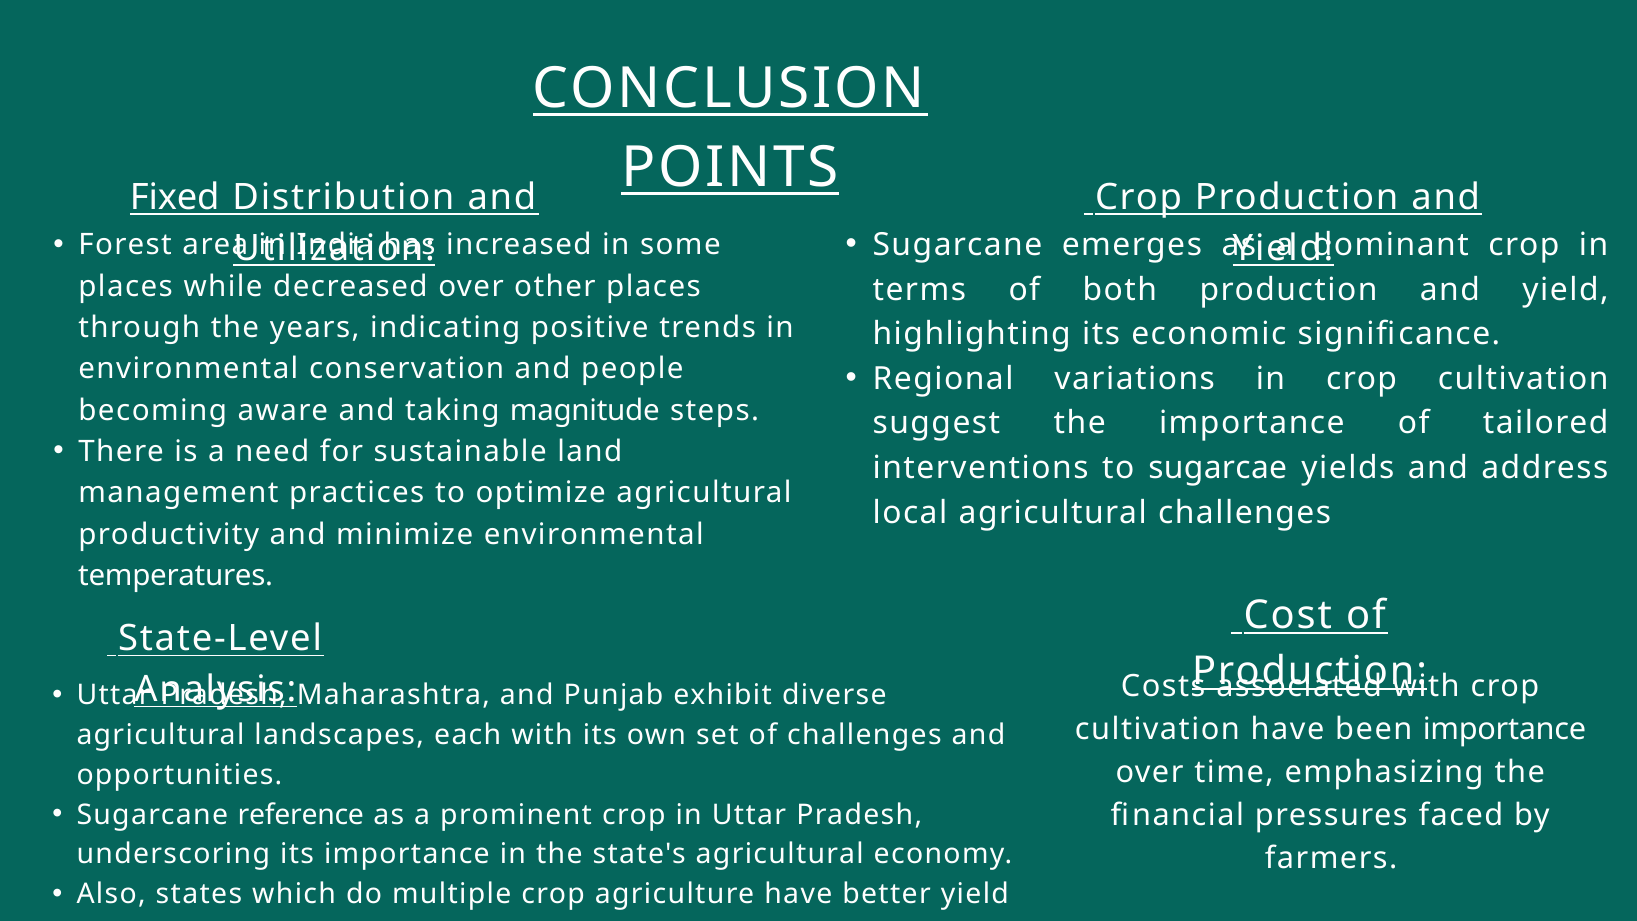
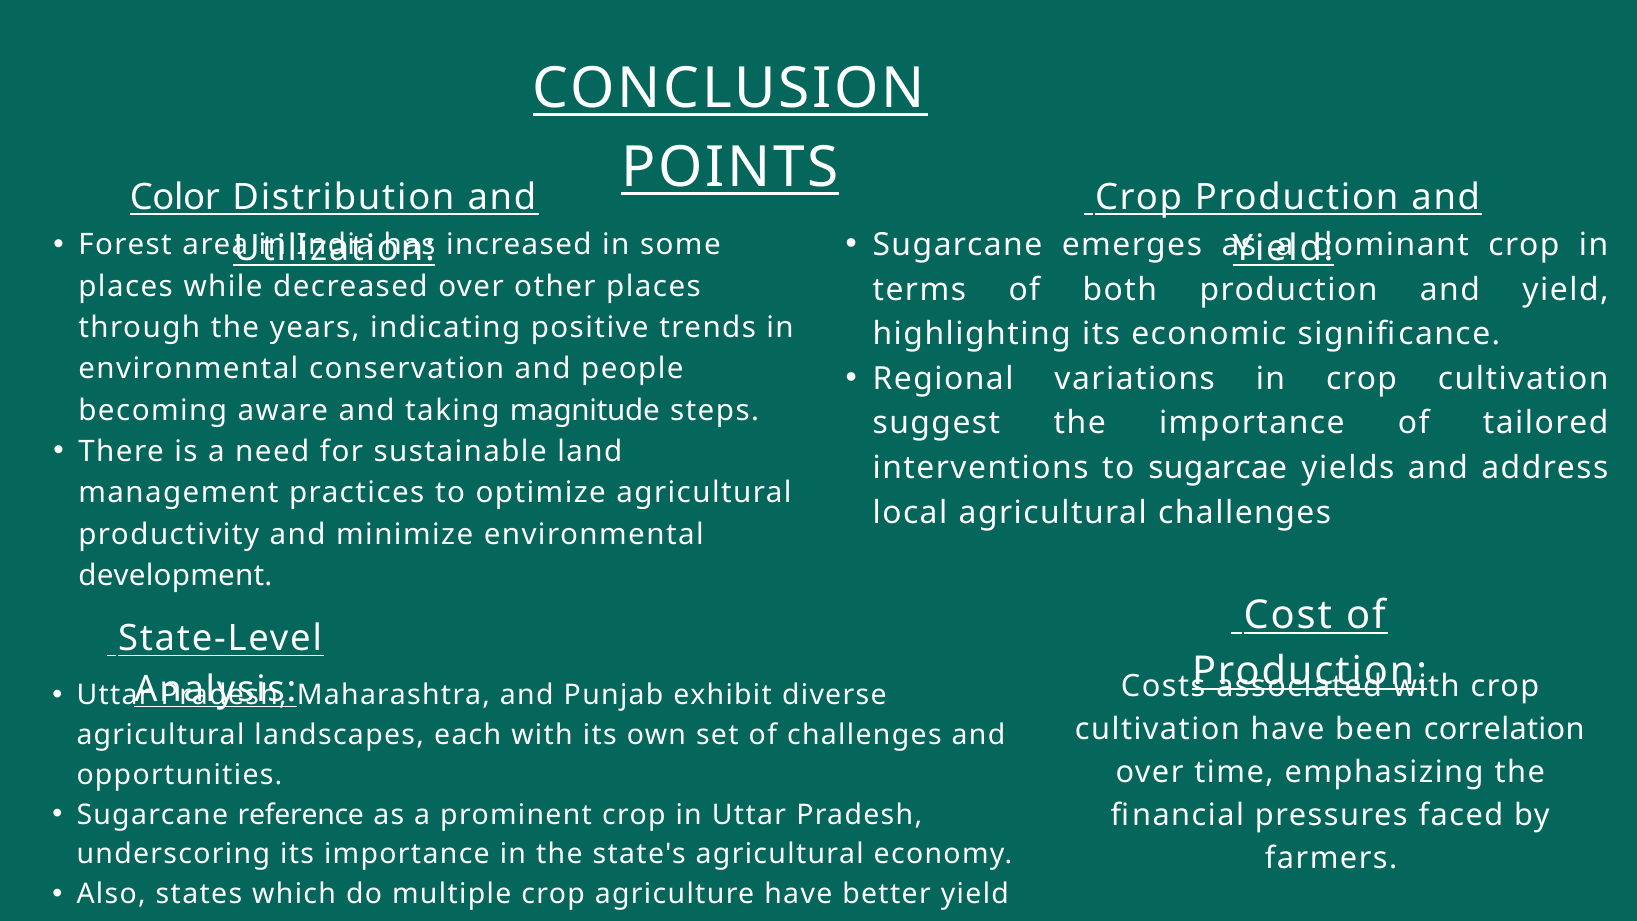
Fixed: Fixed -> Color (175, 198)
temperatures: temperatures -> development (175, 576)
been importance: importance -> correlation (1504, 729)
